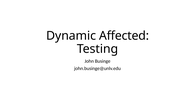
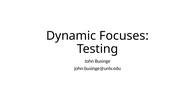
Affected: Affected -> Focuses (124, 36)
